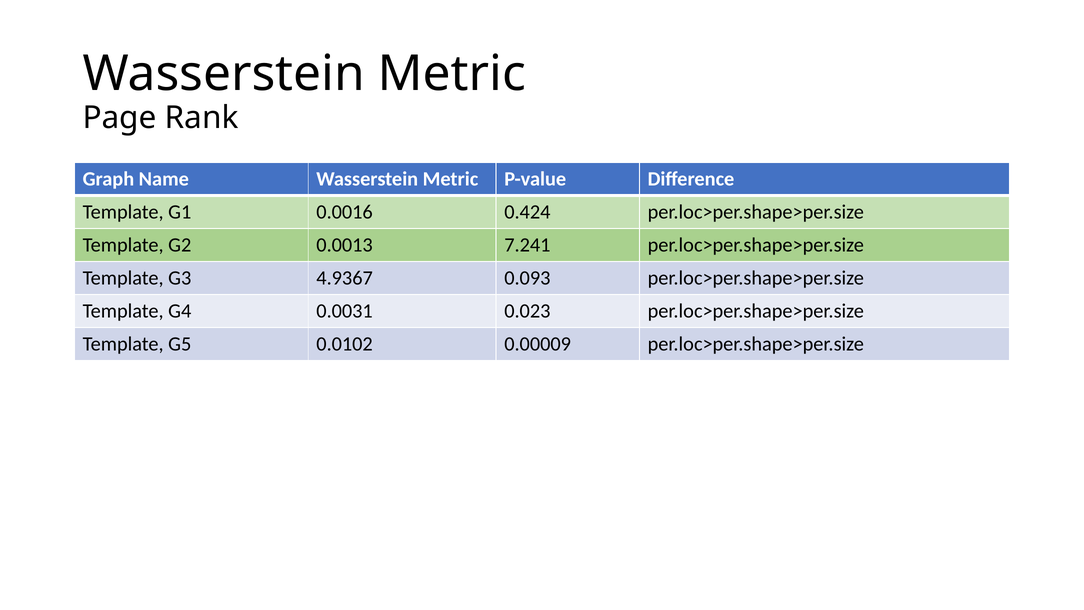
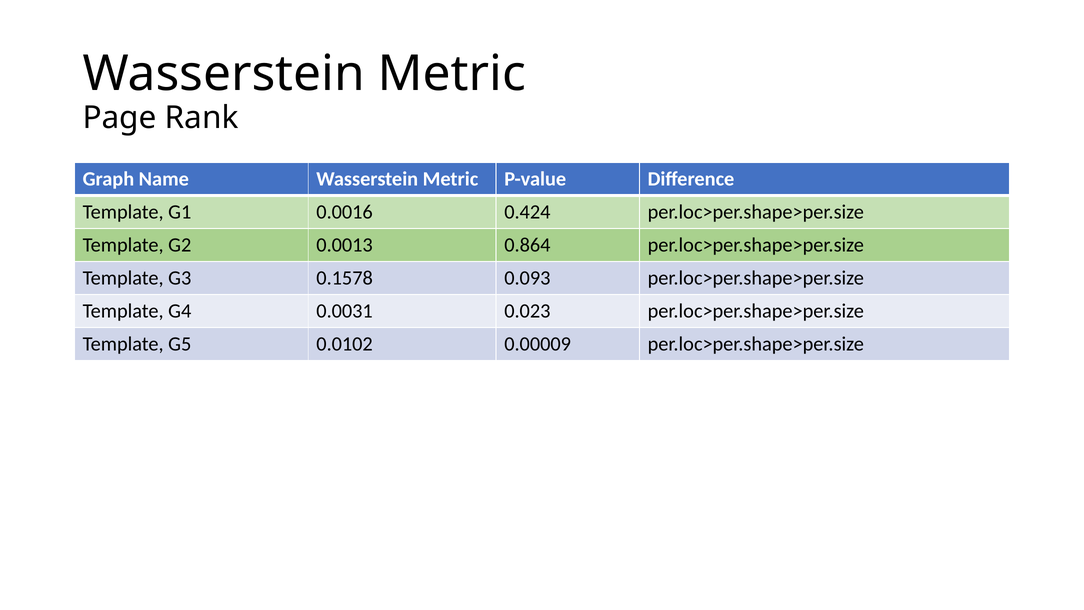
7.241: 7.241 -> 0.864 (527, 245)
4.9367: 4.9367 -> 0.1578 (345, 278)
